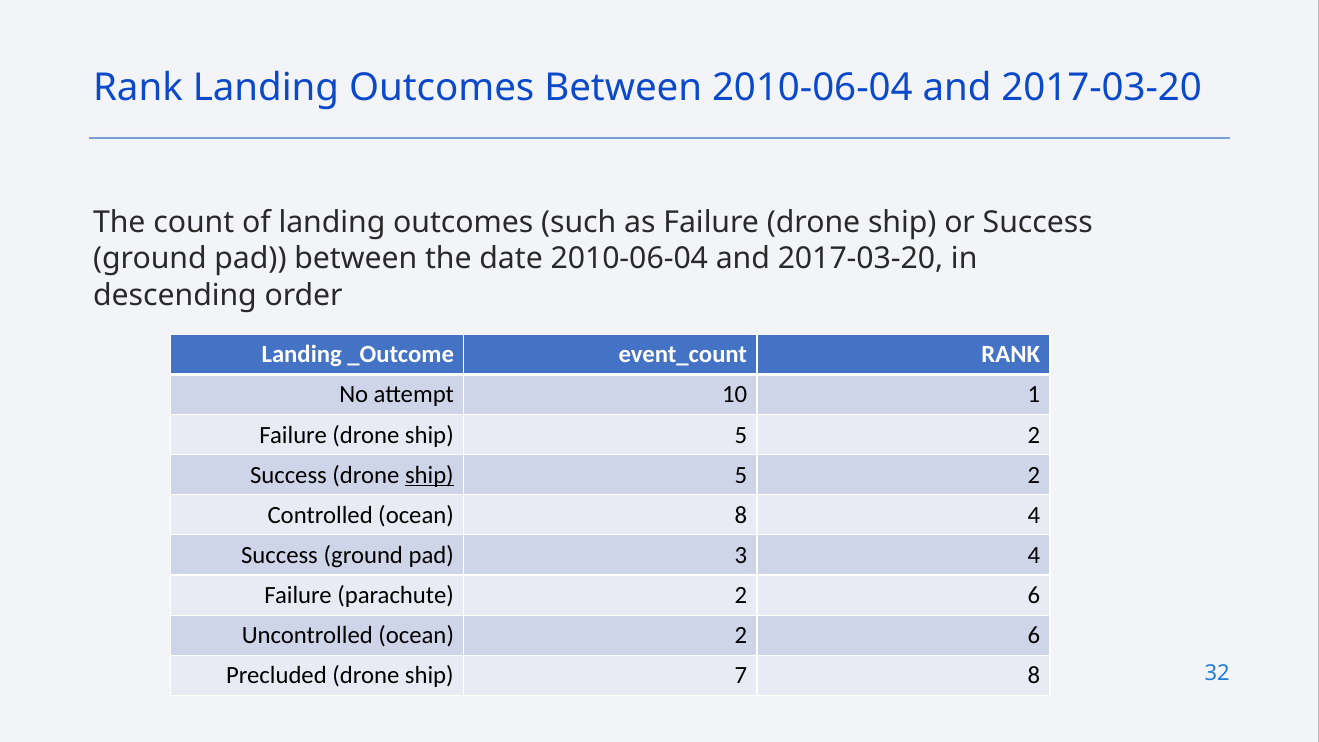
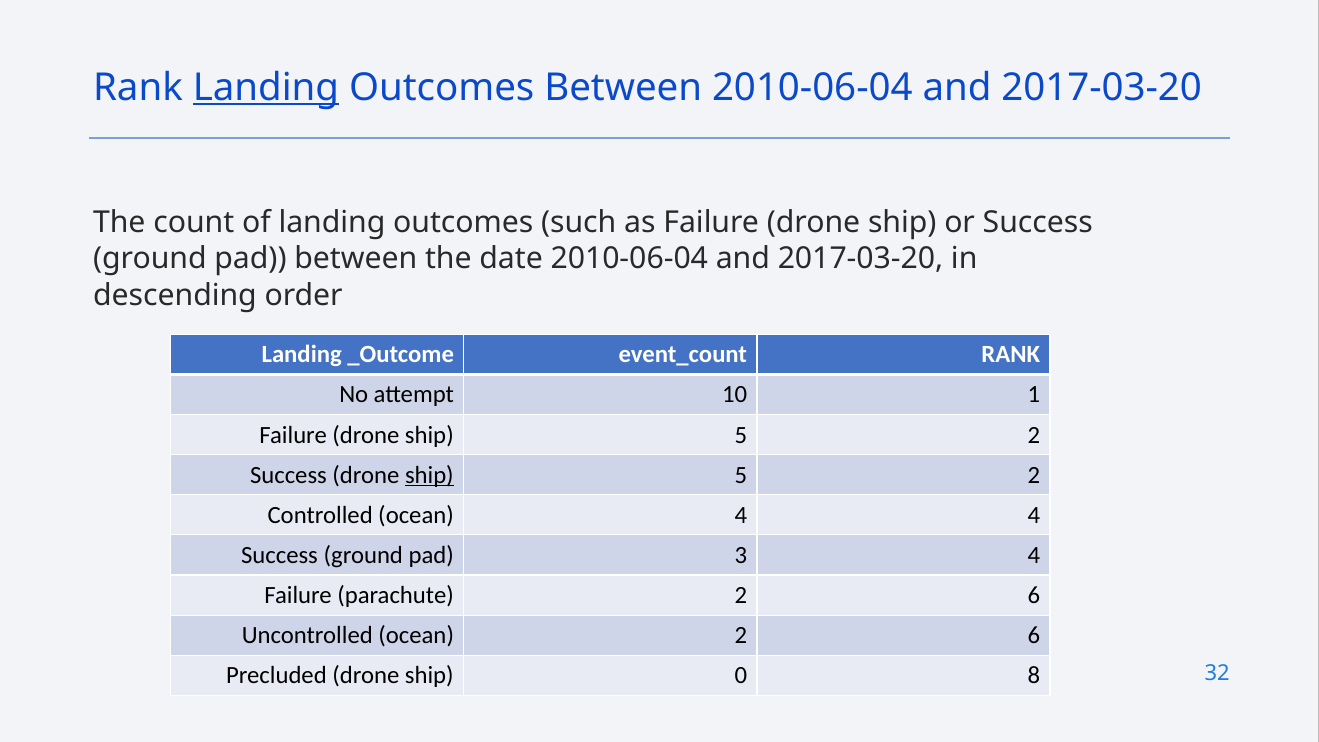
Landing underline: none -> present (266, 88)
ocean 8: 8 -> 4 (741, 515)
7: 7 -> 0 (741, 676)
